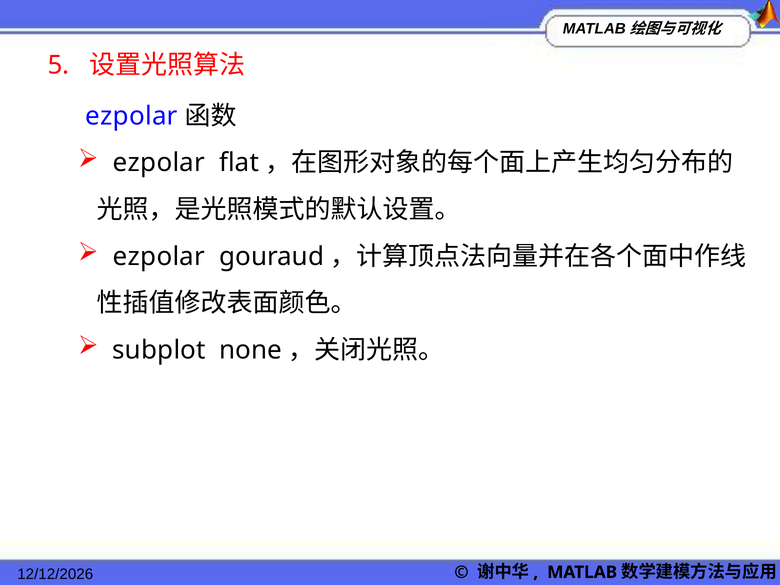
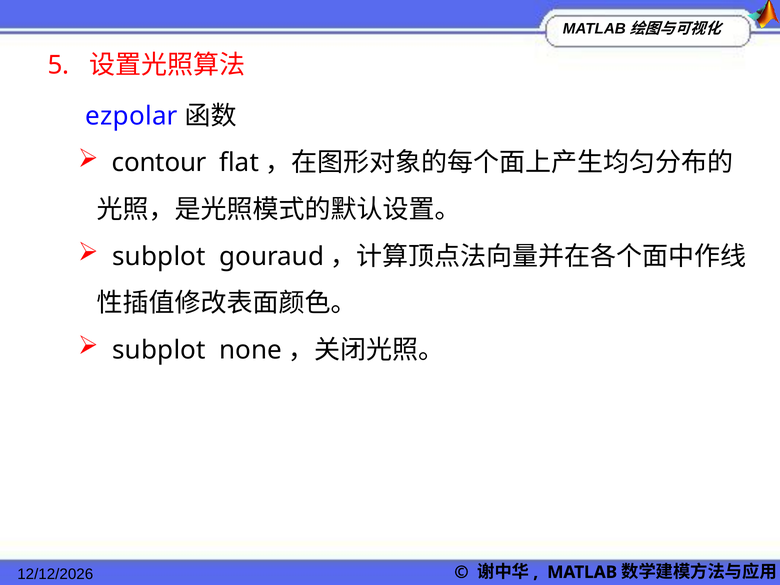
ezpolar: ezpolar -> contour (159, 163)
ezpolar: ezpolar -> subplot (159, 256)
